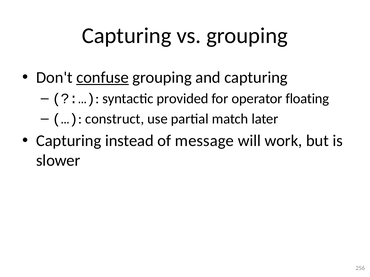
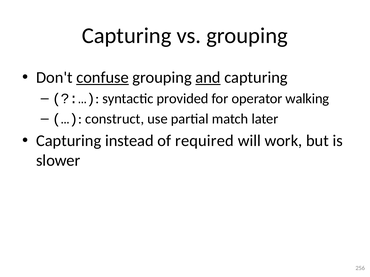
and underline: none -> present (208, 78)
floating: floating -> walking (307, 99)
message: message -> required (204, 141)
